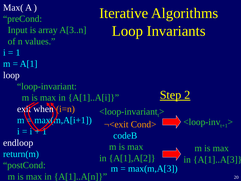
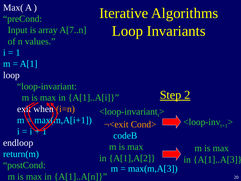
A[3..n: A[3..n -> A[7..n (73, 30)
